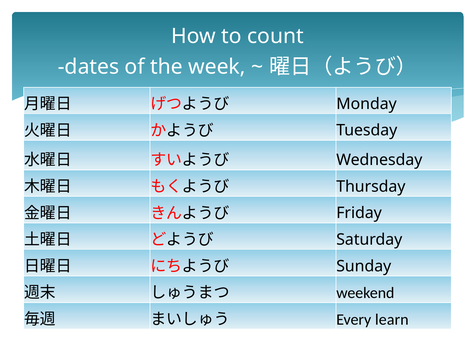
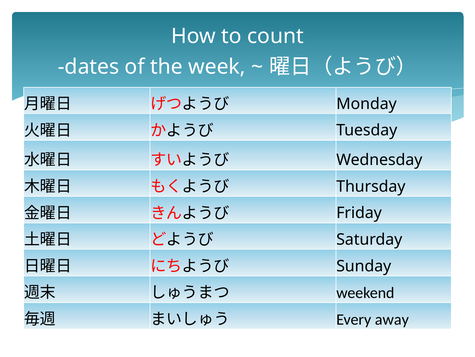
learn: learn -> away (392, 319)
